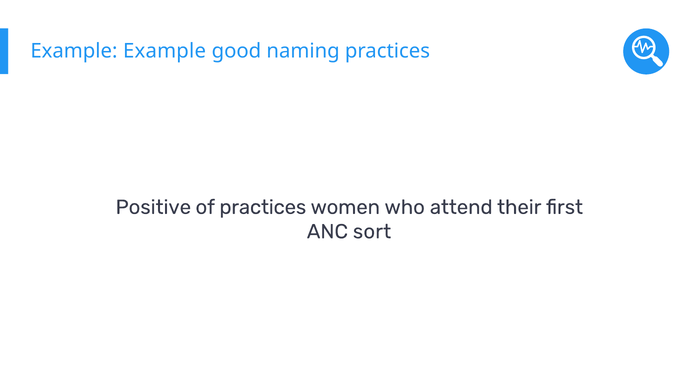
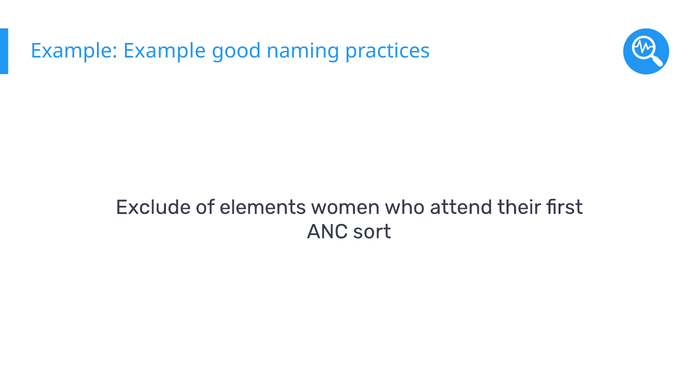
Positive: Positive -> Exclude (153, 207)
of practices: practices -> elements (263, 207)
